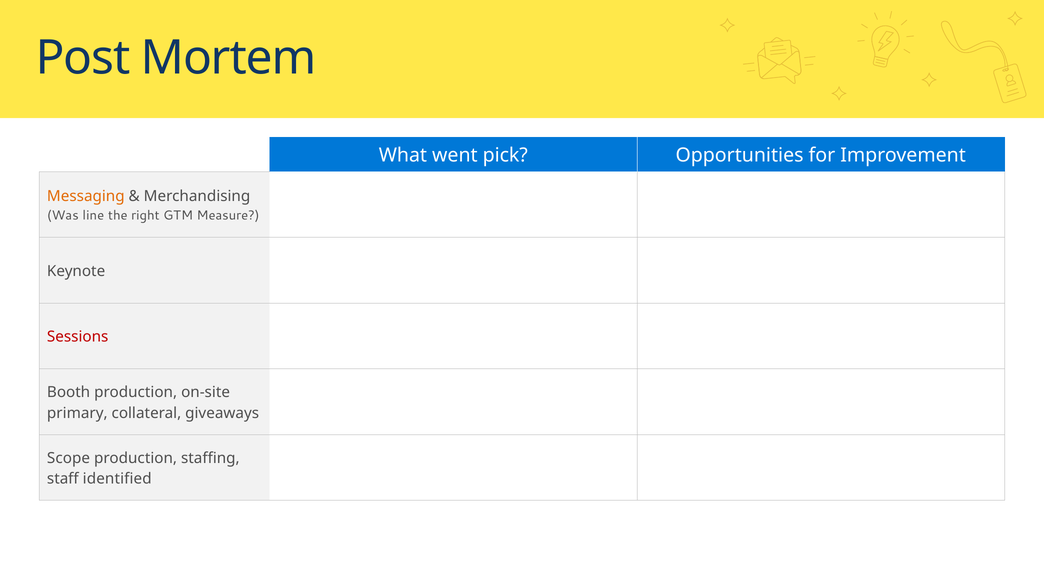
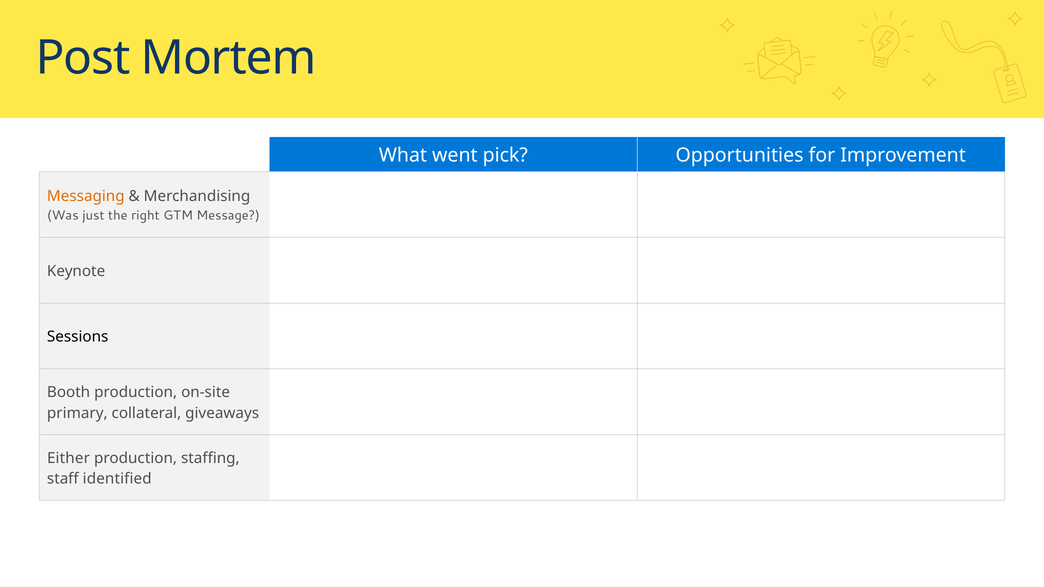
line: line -> just (93, 216)
Measure: Measure -> Message (228, 216)
Sessions colour: red -> black (78, 337)
Scope: Scope -> Either (68, 458)
